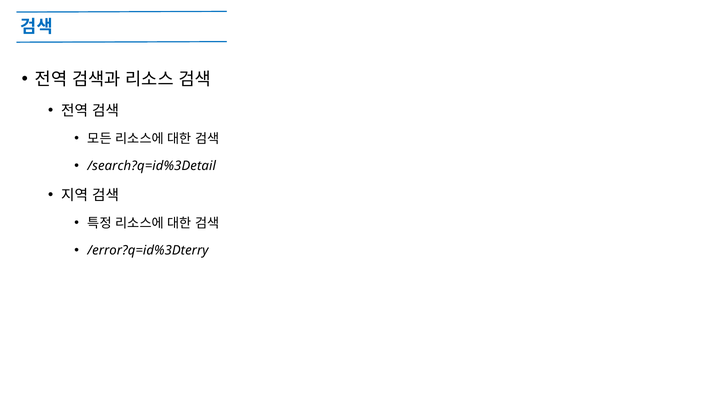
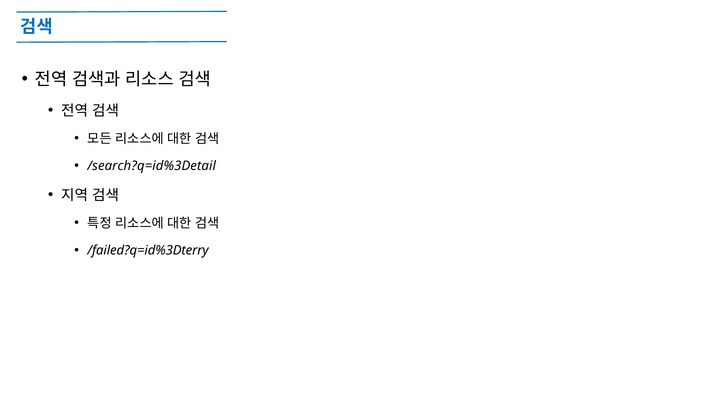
/error?q=id%3Dterry: /error?q=id%3Dterry -> /failed?q=id%3Dterry (148, 251)
